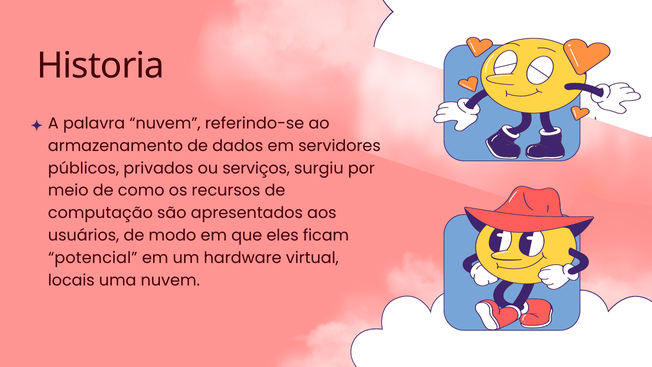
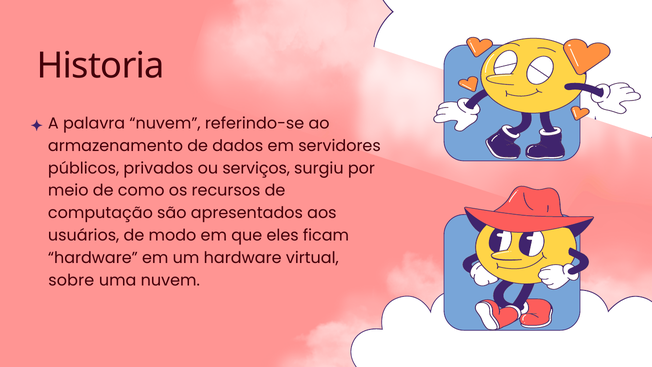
potencial: potencial -> hardware (93, 258)
locais: locais -> sobre (71, 280)
